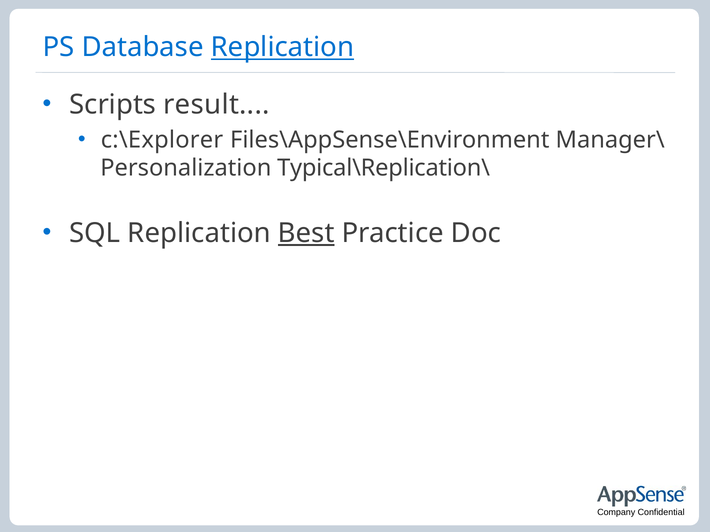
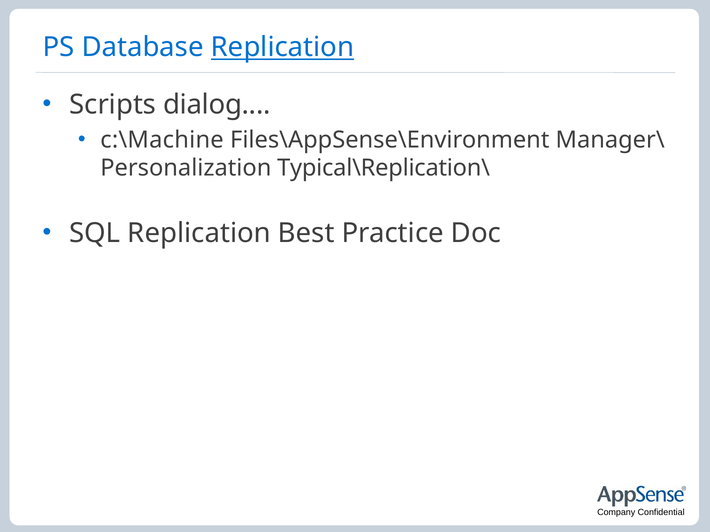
result: result -> dialog (217, 105)
c:\Explorer: c:\Explorer -> c:\Machine (162, 140)
Best underline: present -> none (306, 233)
